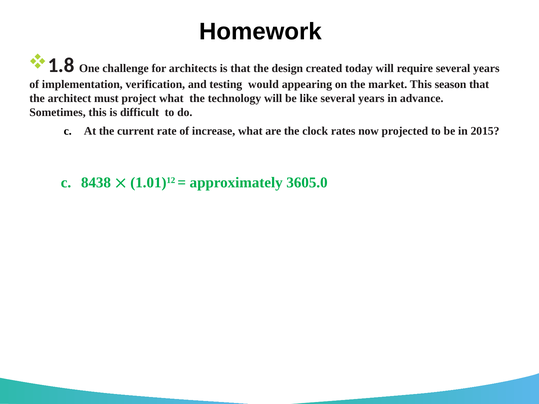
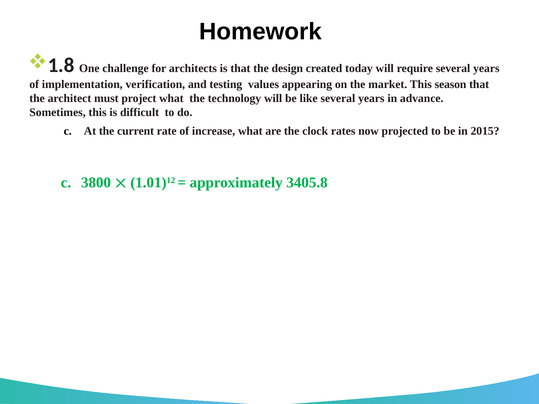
would: would -> values (264, 84)
8438: 8438 -> 3800 (96, 183)
3605.0: 3605.0 -> 3405.8 (307, 183)
